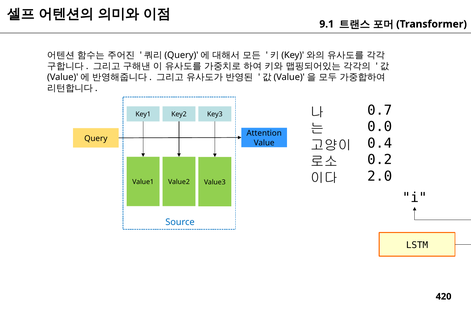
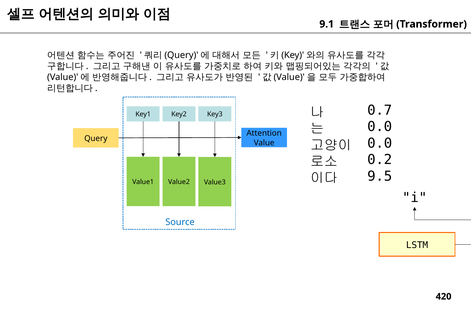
0.4: 0.4 -> 0.0 (380, 143)
2.0: 2.0 -> 9.5 (380, 176)
